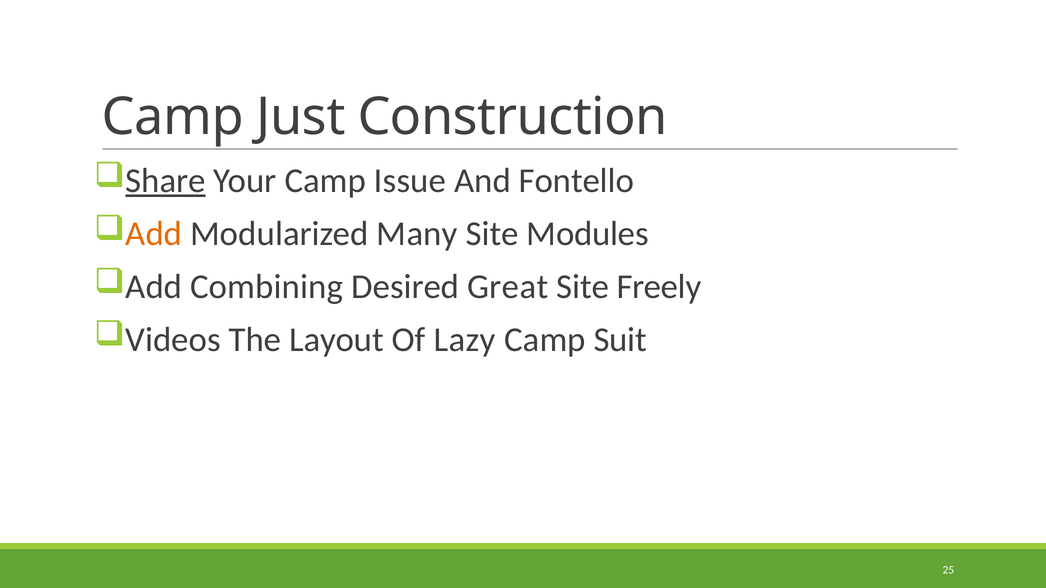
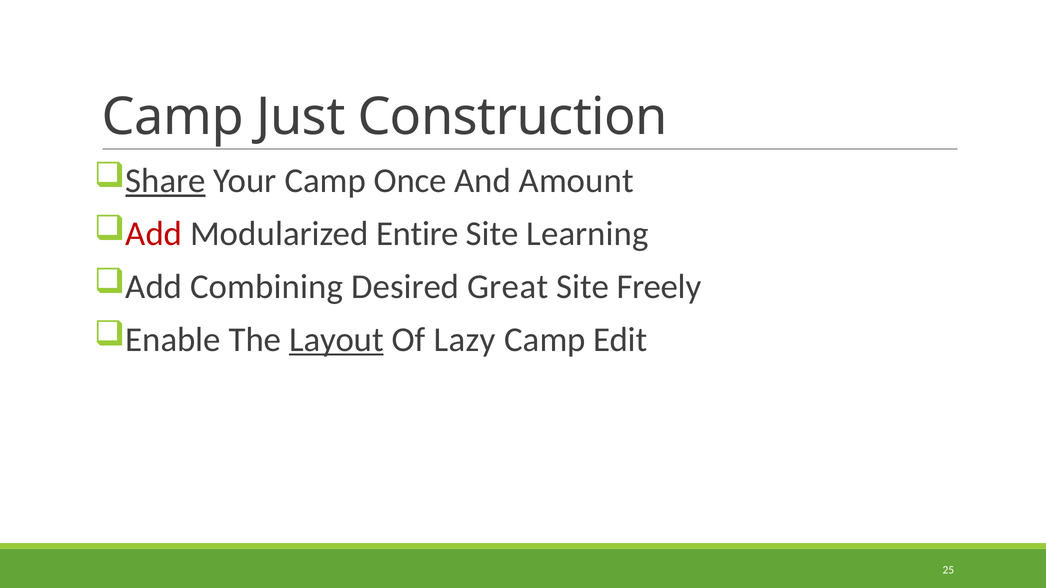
Issue: Issue -> Once (410, 181)
Fontello: Fontello -> Amount (576, 181)
Add colour: orange -> red (154, 234)
Many: Many -> Entire (417, 234)
Modules: Modules -> Learning (587, 234)
Videos: Videos -> Enable (173, 340)
Layout underline: none -> present (336, 340)
Suit: Suit -> Edit (620, 340)
